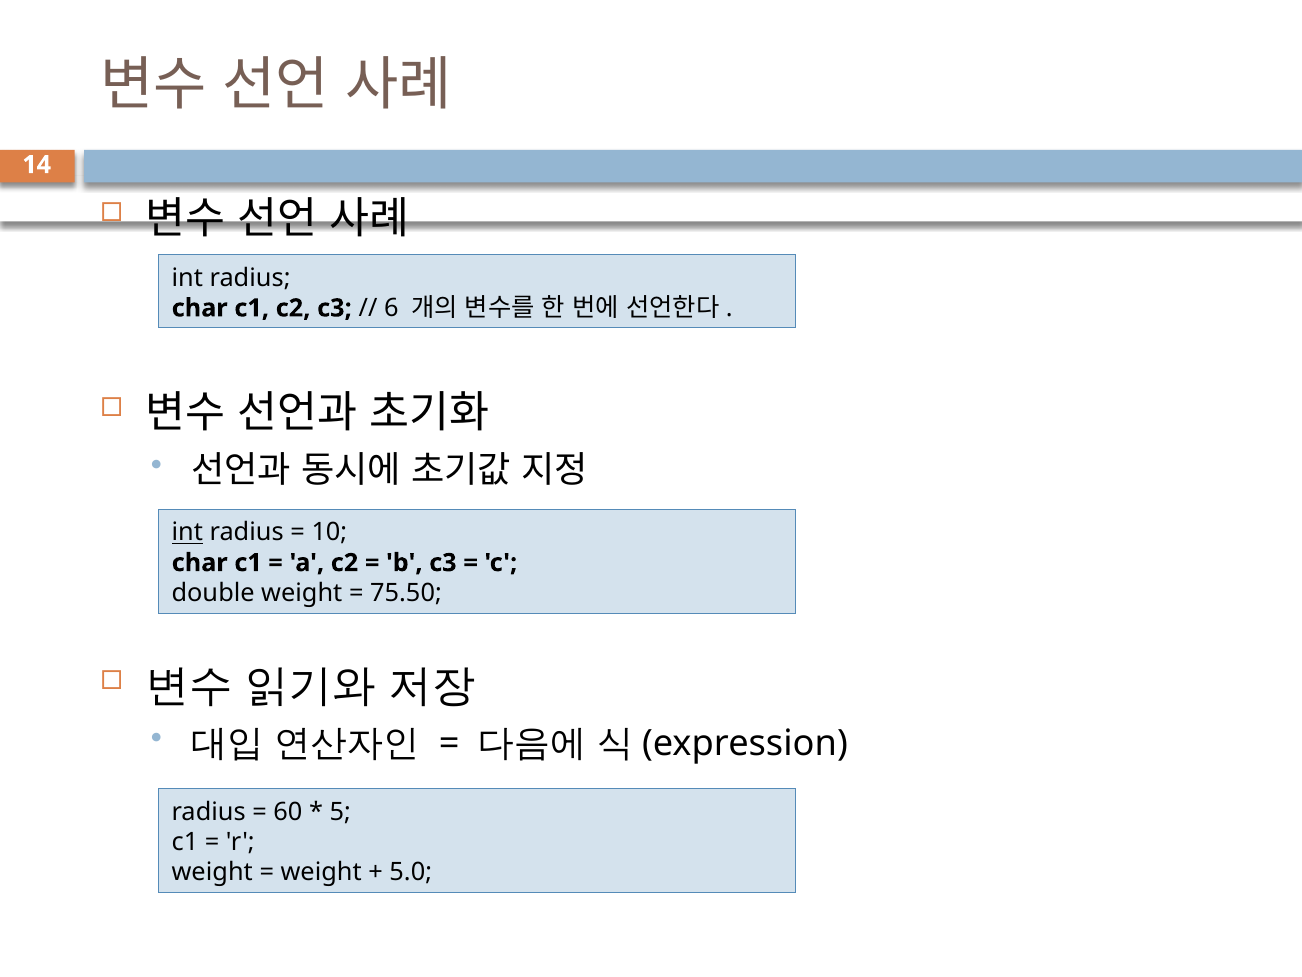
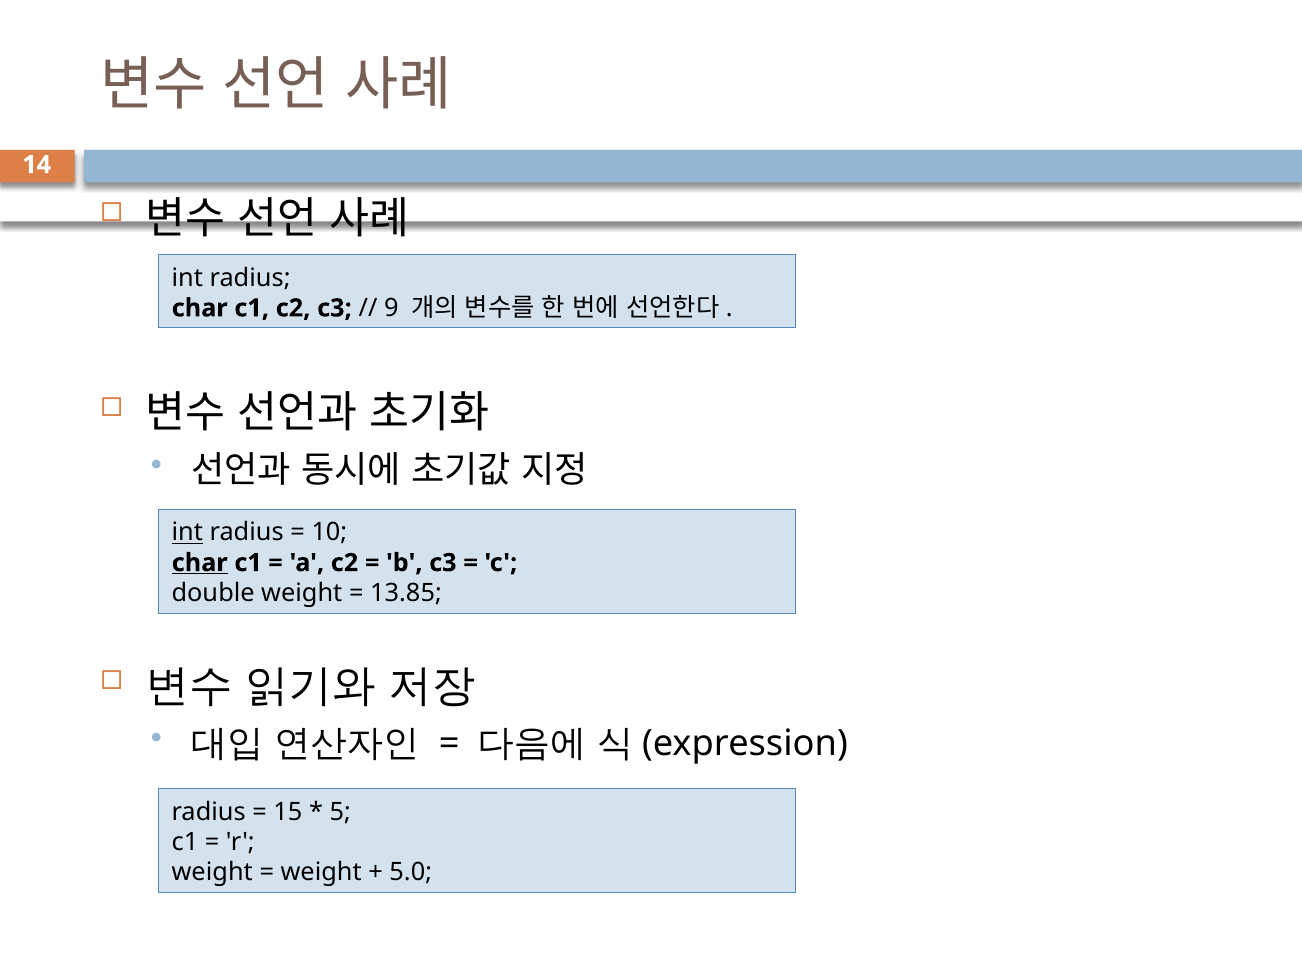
6: 6 -> 9 (391, 308)
char underline: none -> present (200, 563)
75.50: 75.50 -> 13.85 (406, 593)
60: 60 -> 15 (288, 811)
